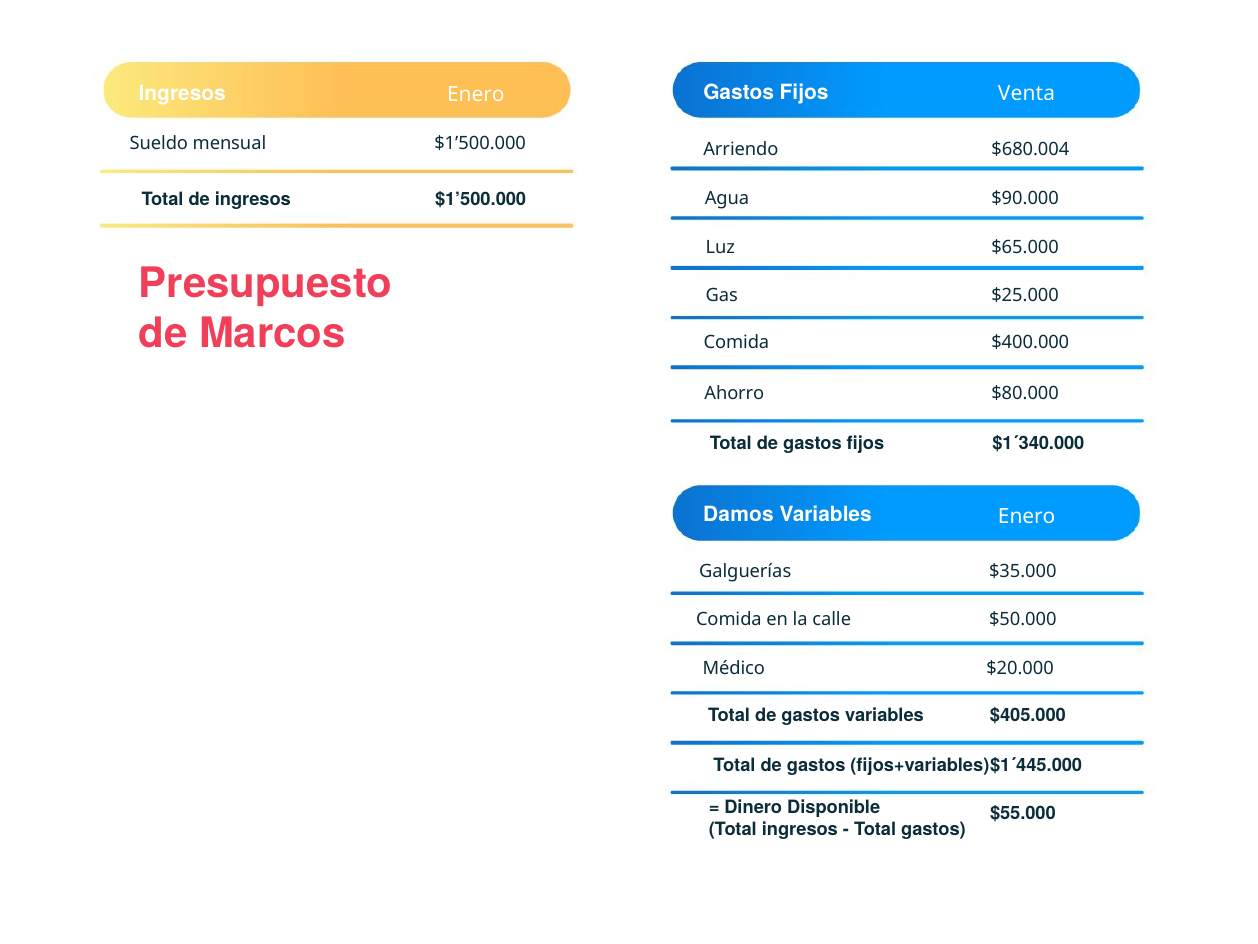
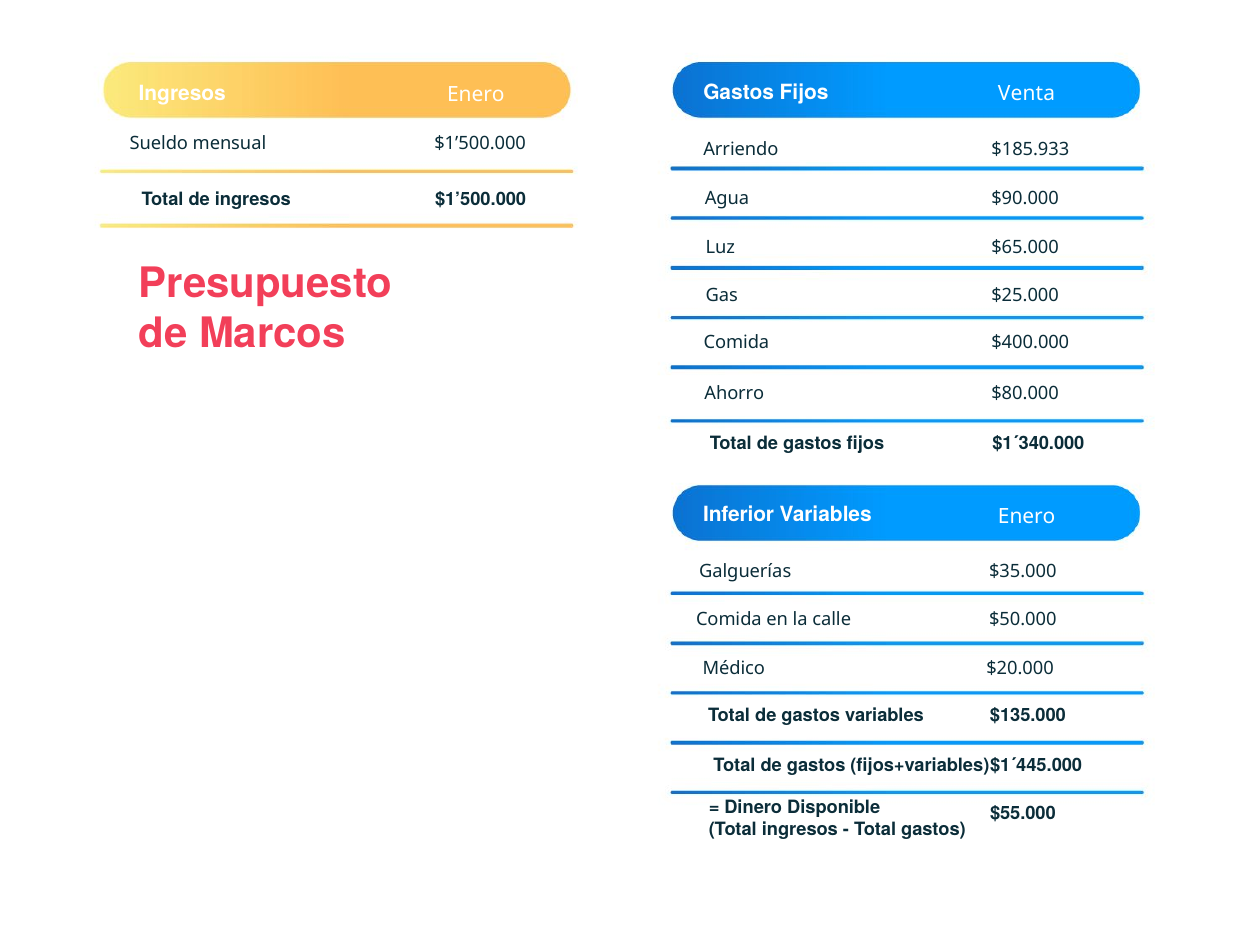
$680.004: $680.004 -> $185.933 (1030, 150)
Damos: Damos -> Inferior (739, 515)
$405.000: $405.000 -> $135.000 (1028, 715)
